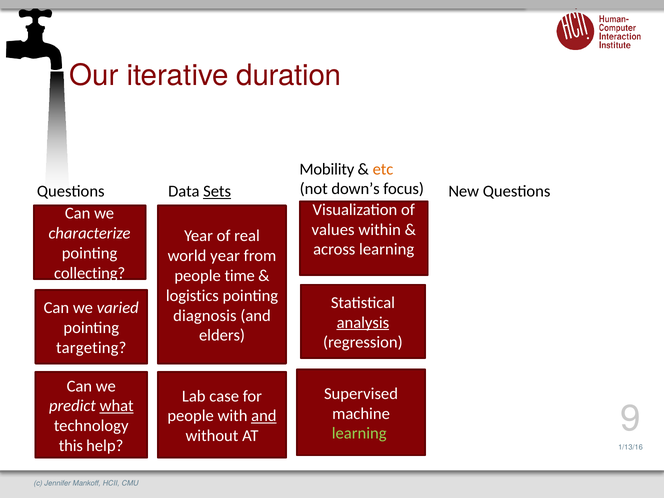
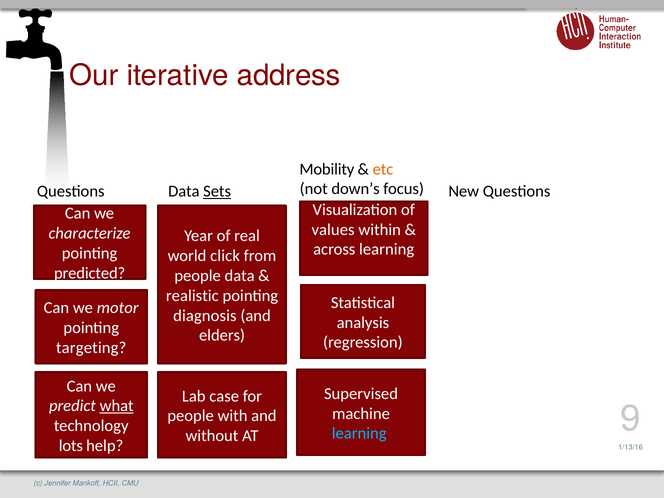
duration: duration -> address (289, 75)
world year: year -> click (225, 256)
collecting: collecting -> predicted (90, 273)
people time: time -> data (240, 276)
logistics: logistics -> realistic (192, 296)
varied: varied -> motor (118, 308)
analysis underline: present -> none (363, 323)
and underline: present -> none (264, 416)
learning colour: light green -> light blue (359, 433)
this: this -> lots (71, 446)
